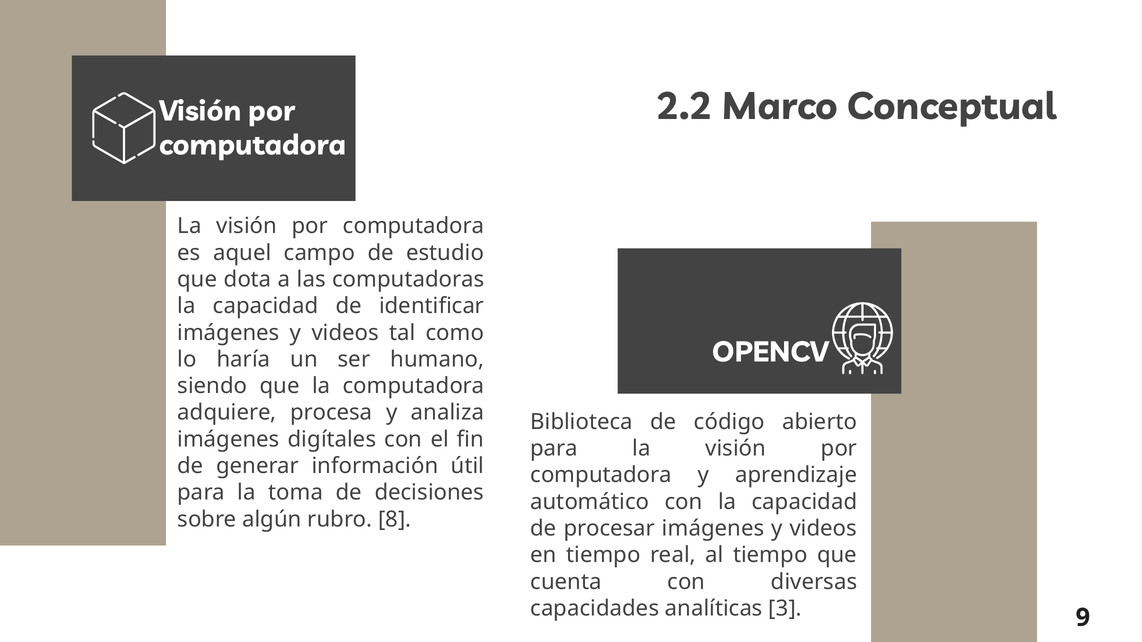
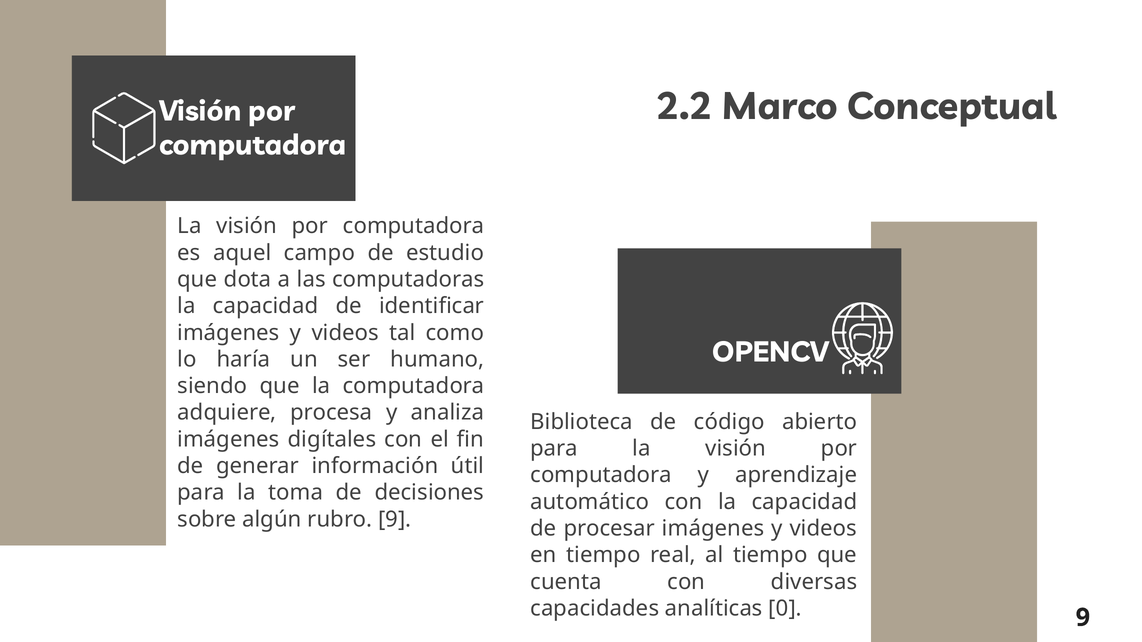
rubro 8: 8 -> 9 (395, 520)
3: 3 -> 0 (785, 609)
